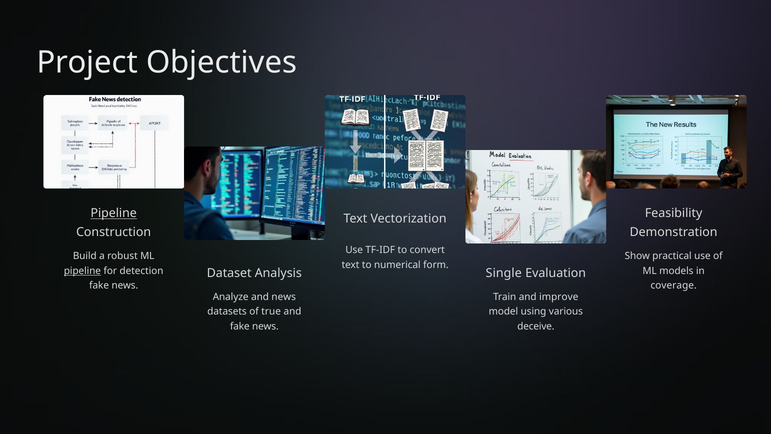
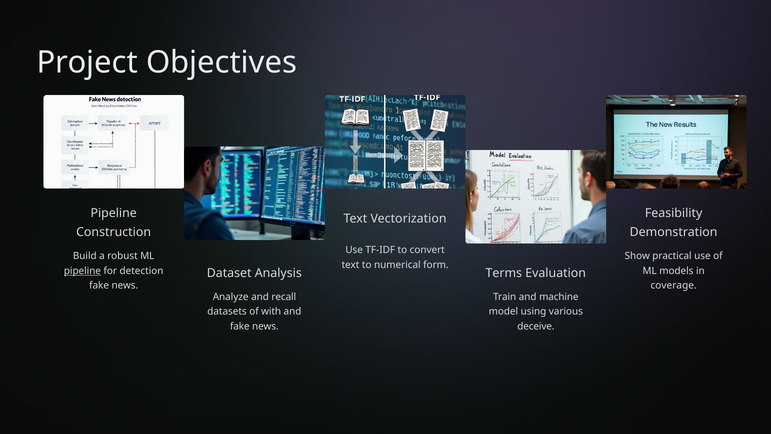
Pipeline underline: present -> none (114, 213)
Single: Single -> Terms (504, 273)
and news: news -> recall (284, 297)
improve: improve -> machine (559, 297)
true: true -> with (271, 311)
